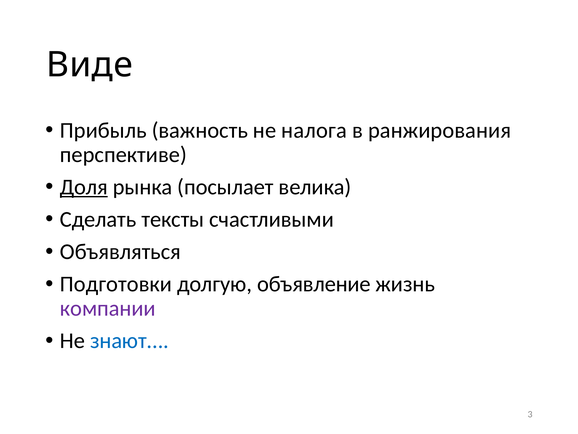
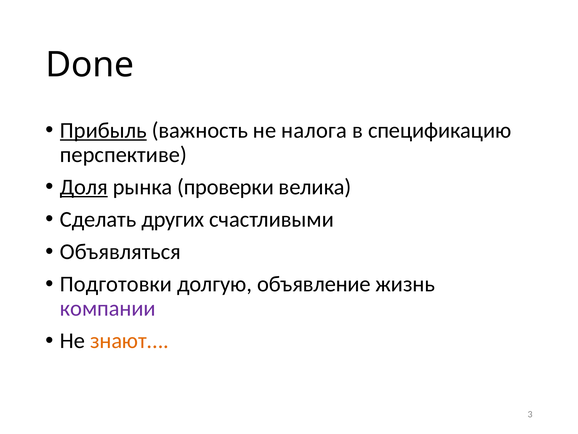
Виде: Виде -> Done (90, 65)
Прибыль underline: none -> present (103, 130)
ранжирования: ранжирования -> спецификацию (440, 130)
посылает: посылает -> проверки (226, 187)
тексты: тексты -> других (173, 219)
знают colour: blue -> orange (130, 340)
